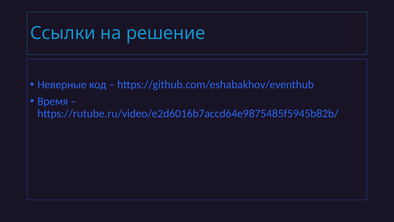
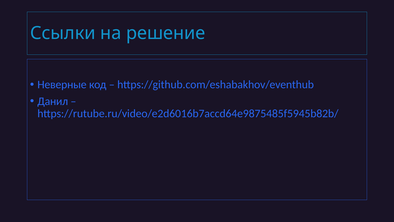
Время: Время -> Данил (53, 101)
